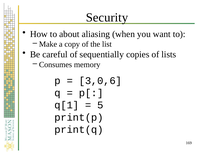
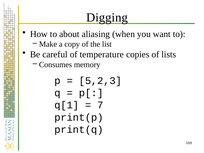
Security: Security -> Digging (107, 18)
sequentially: sequentially -> temperature (102, 54)
3,0,6: 3,0,6 -> 5,2,3 (100, 81)
5: 5 -> 7 (100, 105)
